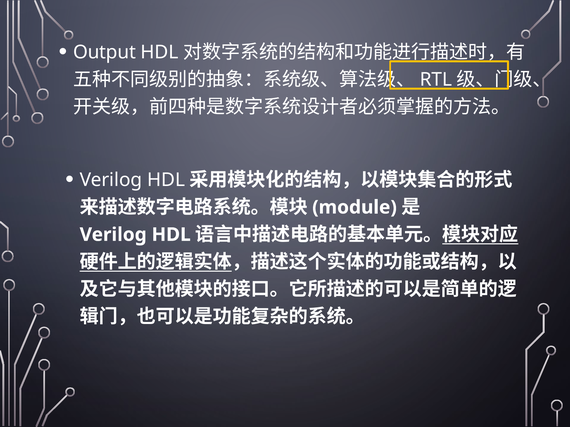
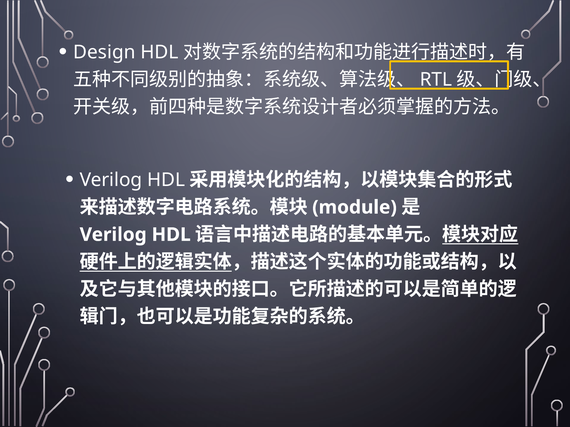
Output: Output -> Design (104, 52)
